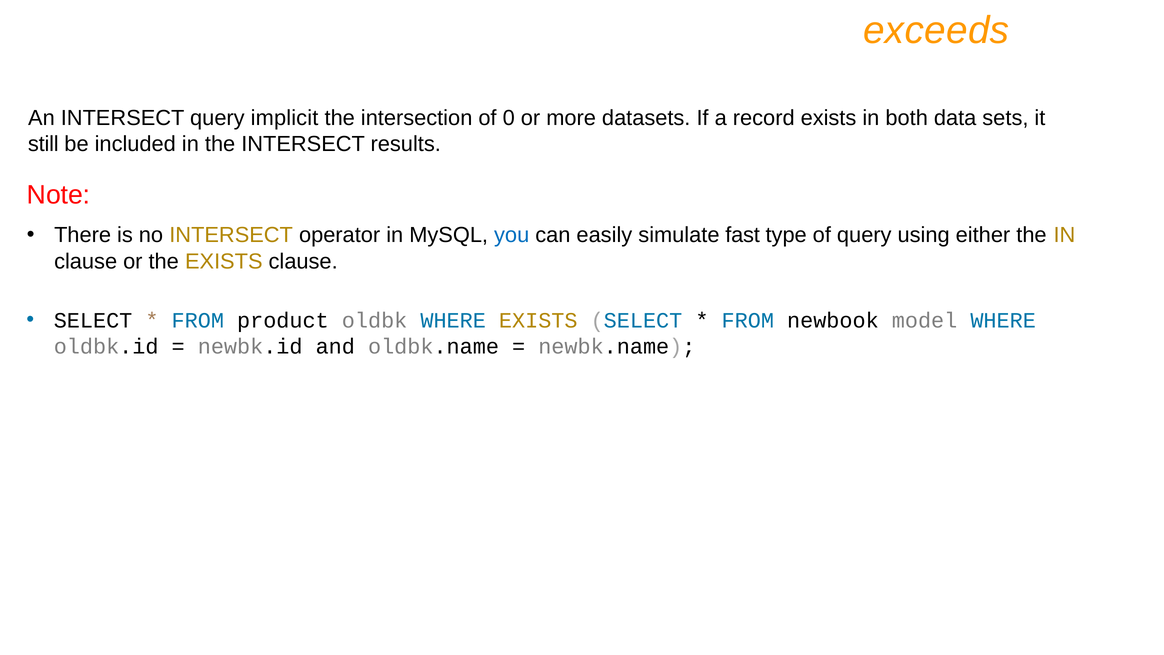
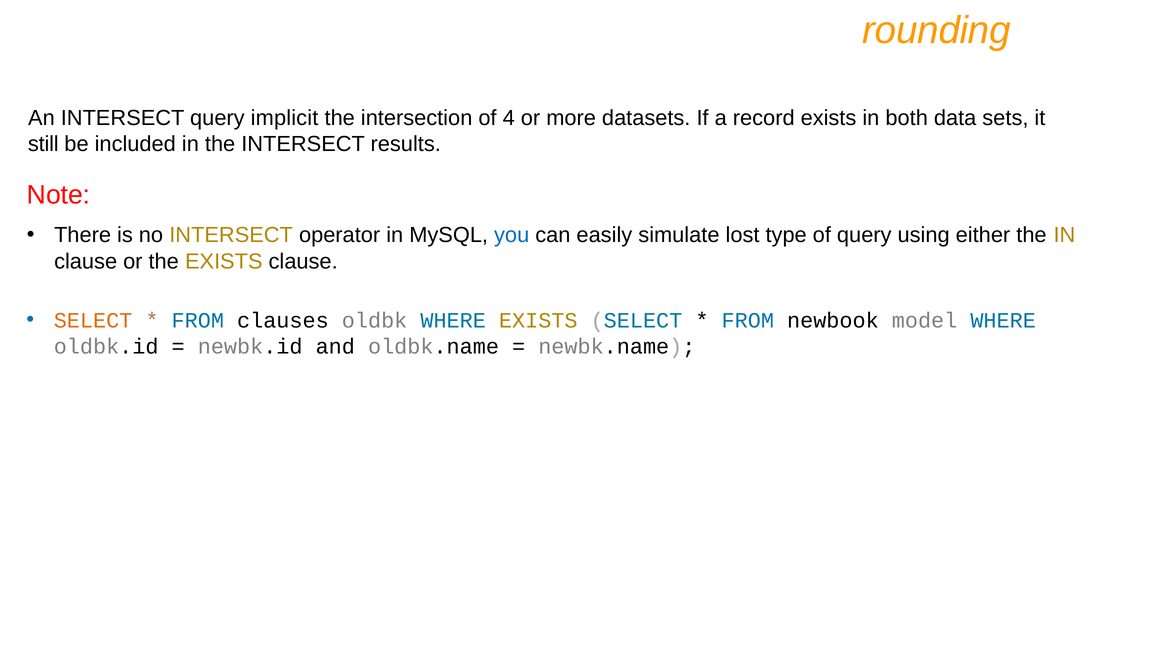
exceeds: exceeds -> rounding (937, 30)
0: 0 -> 4 (509, 118)
fast: fast -> lost (743, 235)
SELECT colour: black -> orange (93, 320)
product: product -> clauses (283, 320)
